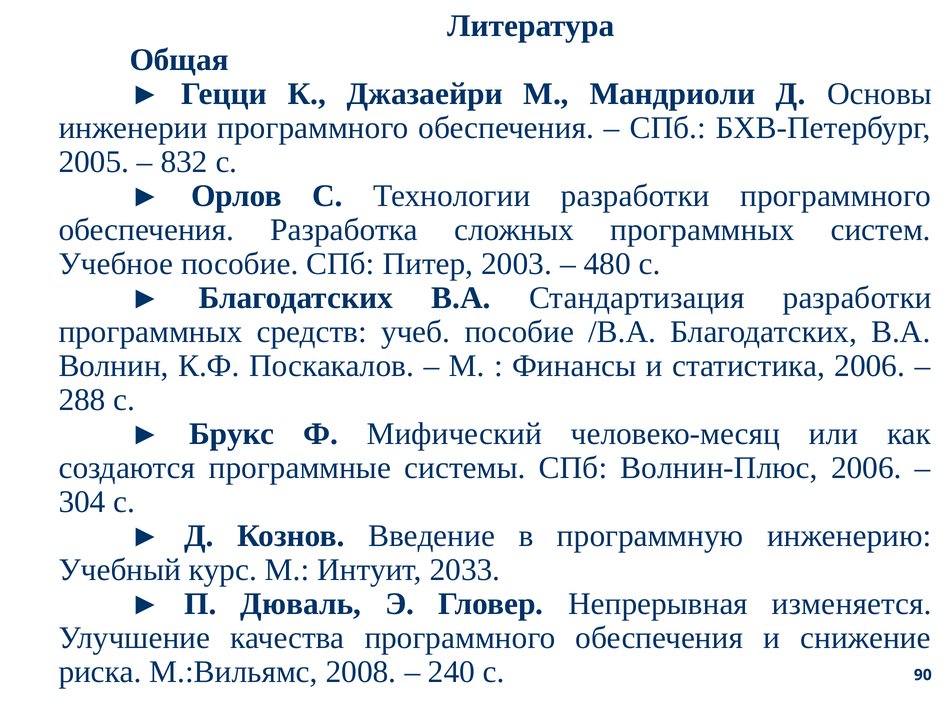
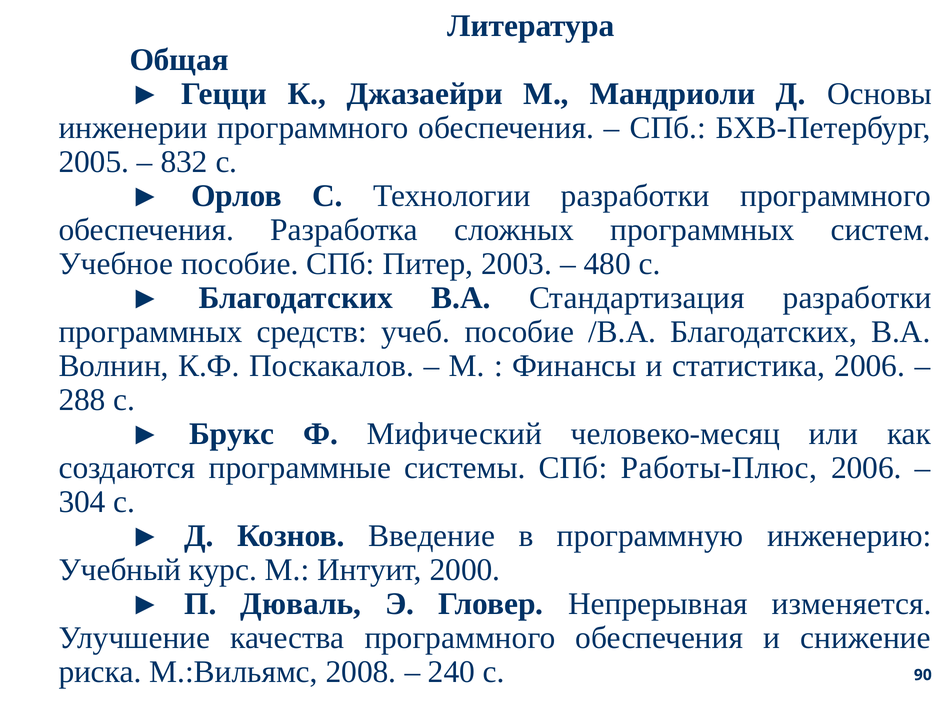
Волнин-Плюс: Волнин-Плюс -> Работы-Плюс (719, 468)
2033: 2033 -> 2000 (465, 570)
